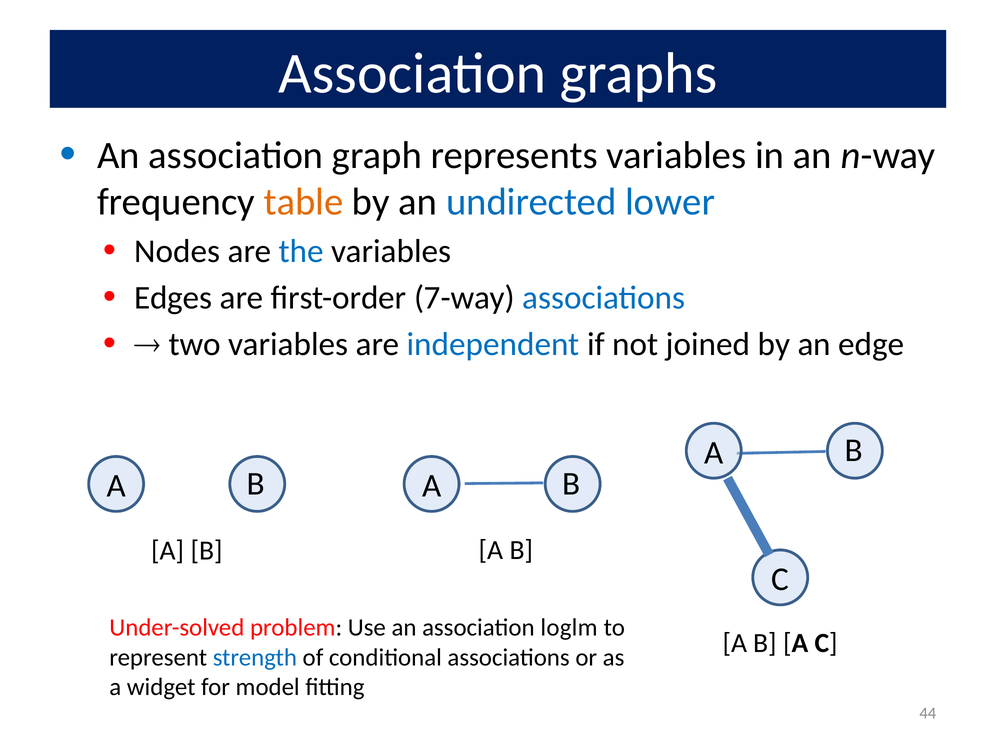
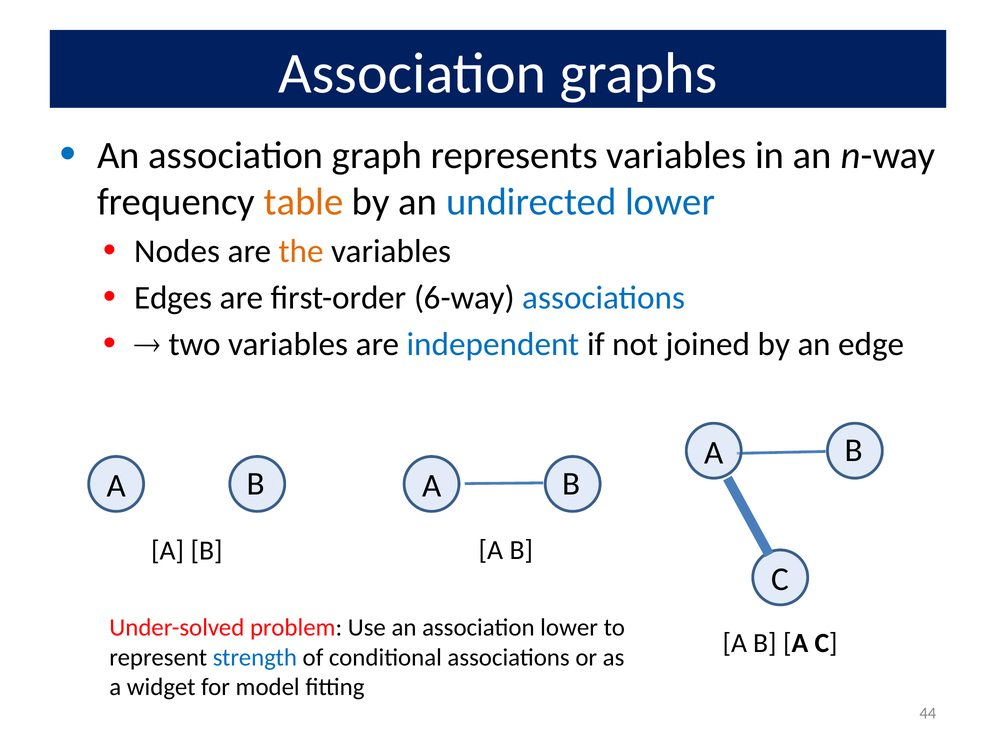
the colour: blue -> orange (301, 251)
7-way: 7-way -> 6-way (464, 298)
association loglm: loglm -> lower (569, 627)
